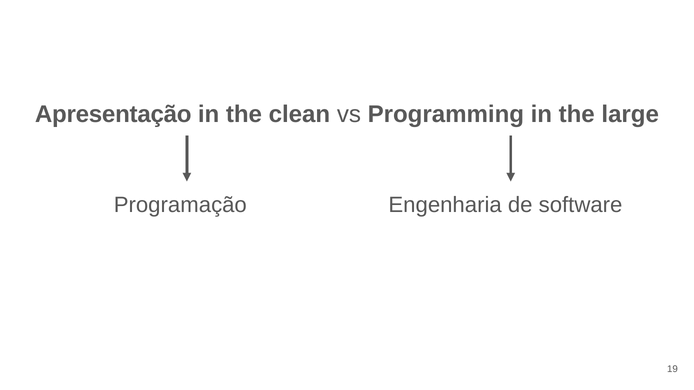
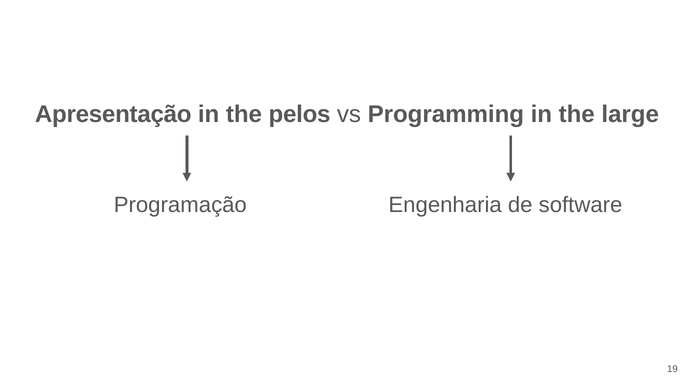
clean: clean -> pelos (300, 115)
